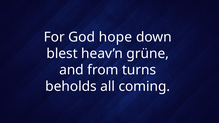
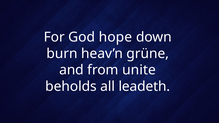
blest: blest -> burn (62, 54)
turns: turns -> unite (139, 70)
coming: coming -> leadeth (144, 86)
